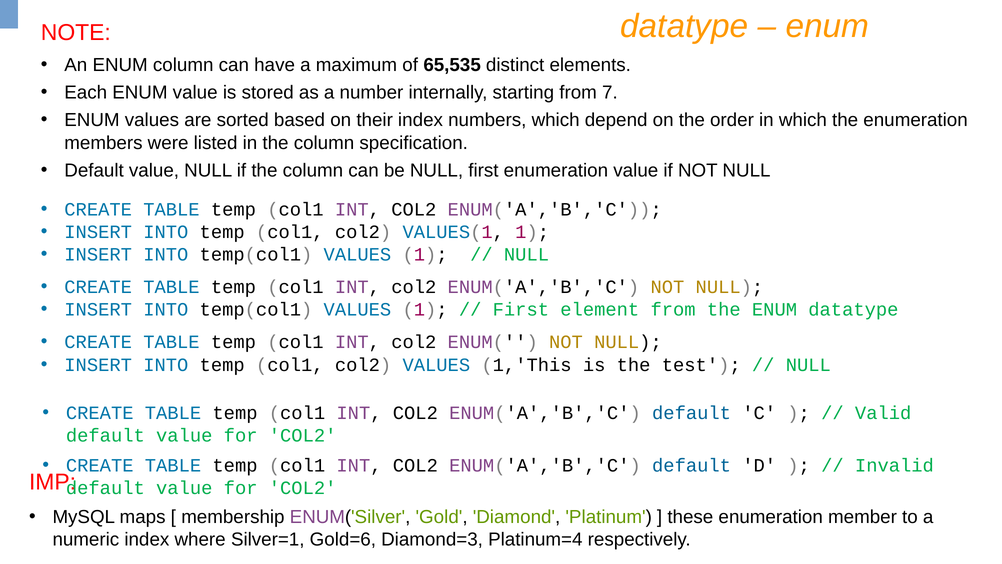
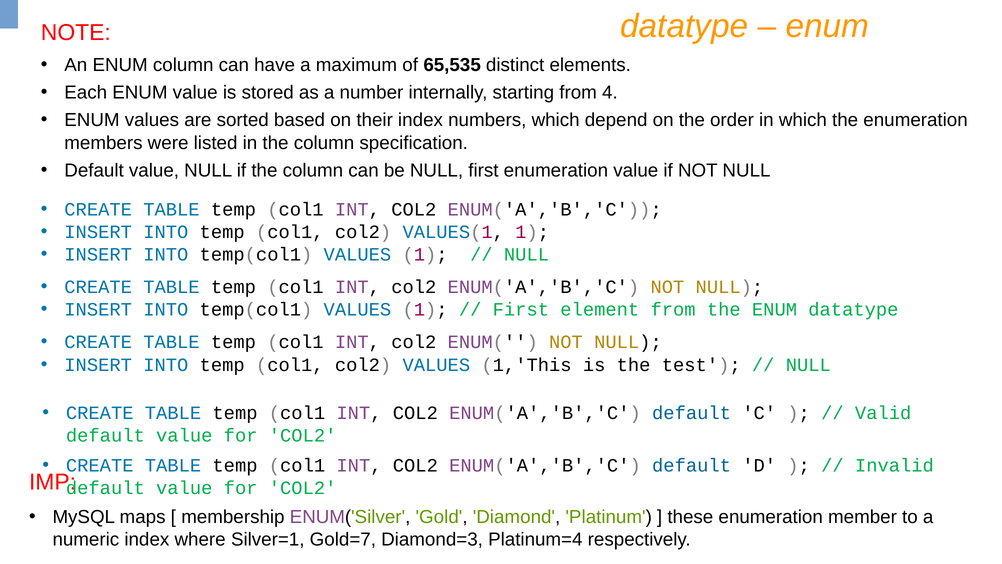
7: 7 -> 4 (610, 93)
Gold=6: Gold=6 -> Gold=7 (343, 539)
